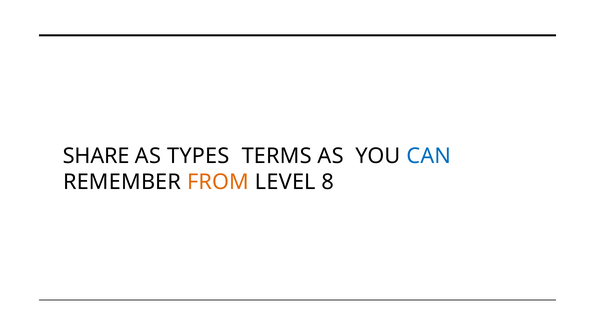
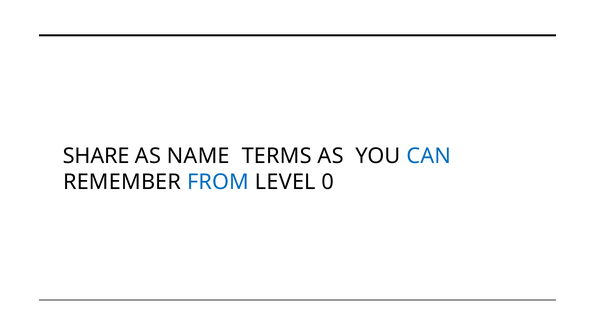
TYPES: TYPES -> NAME (198, 156)
FROM colour: orange -> blue (218, 182)
8: 8 -> 0 (328, 182)
